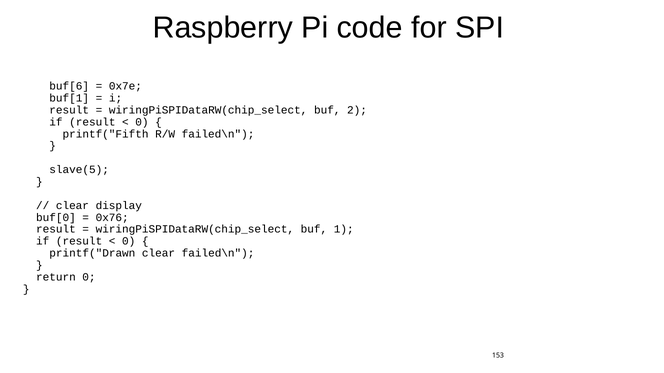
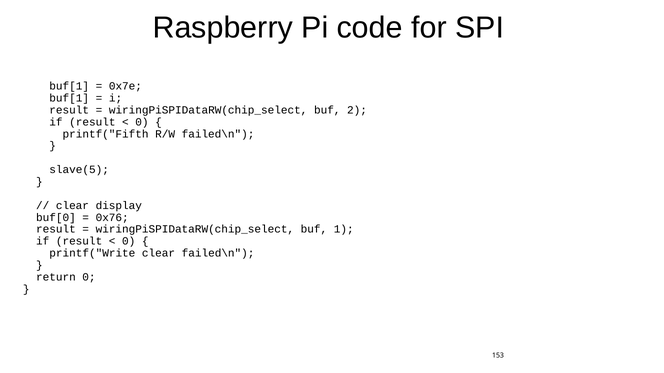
buf[6: buf[6 -> buf[1 (69, 86)
printf("Drawn: printf("Drawn -> printf("Write (92, 254)
